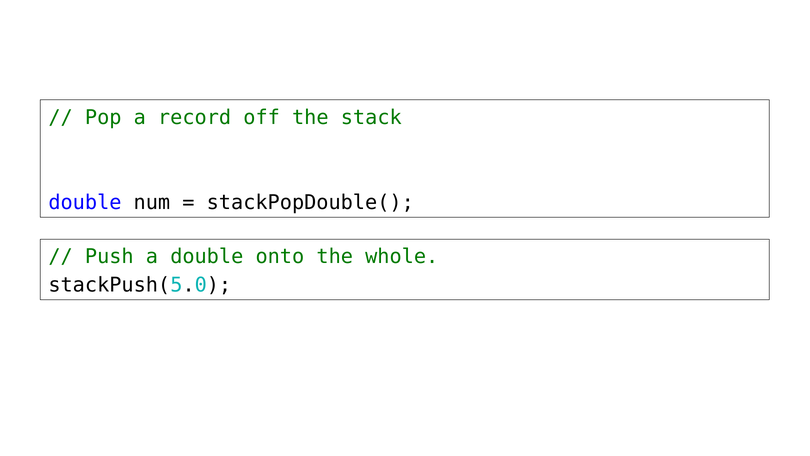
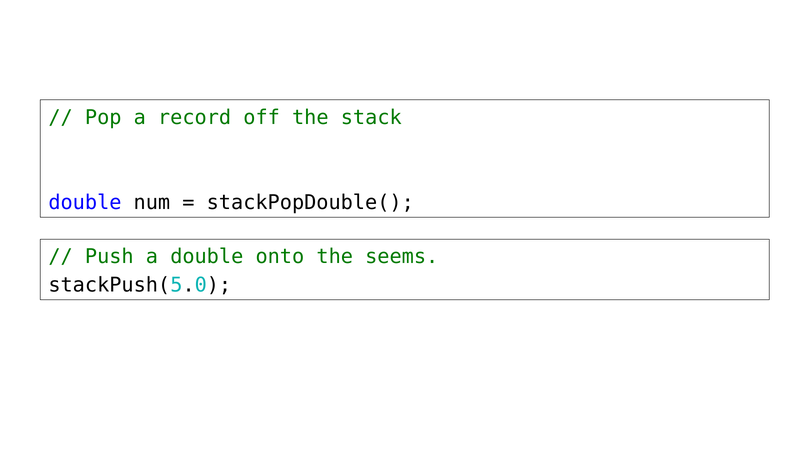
whole: whole -> seems (402, 256)
